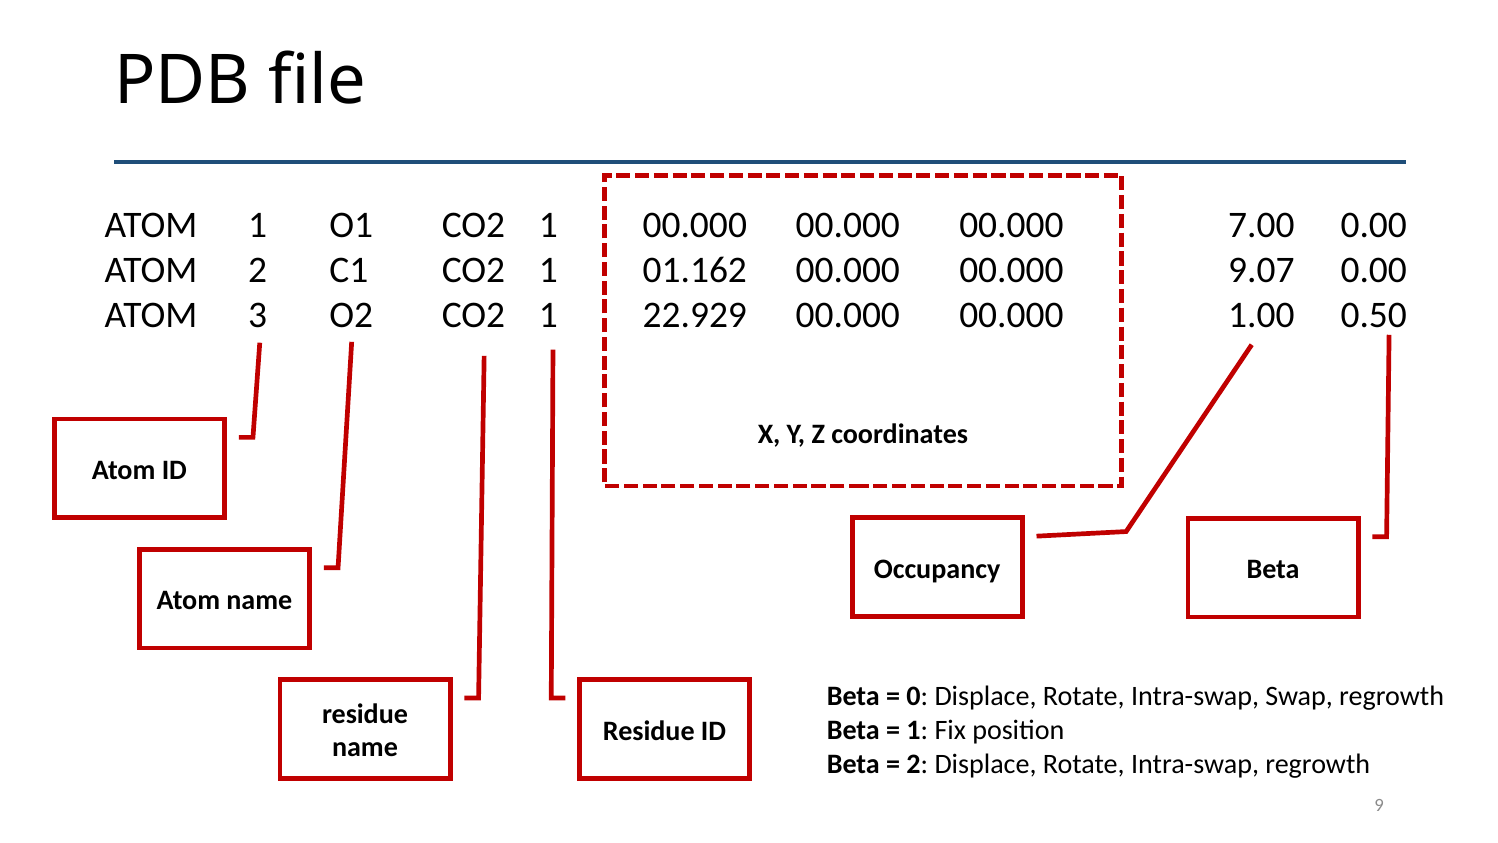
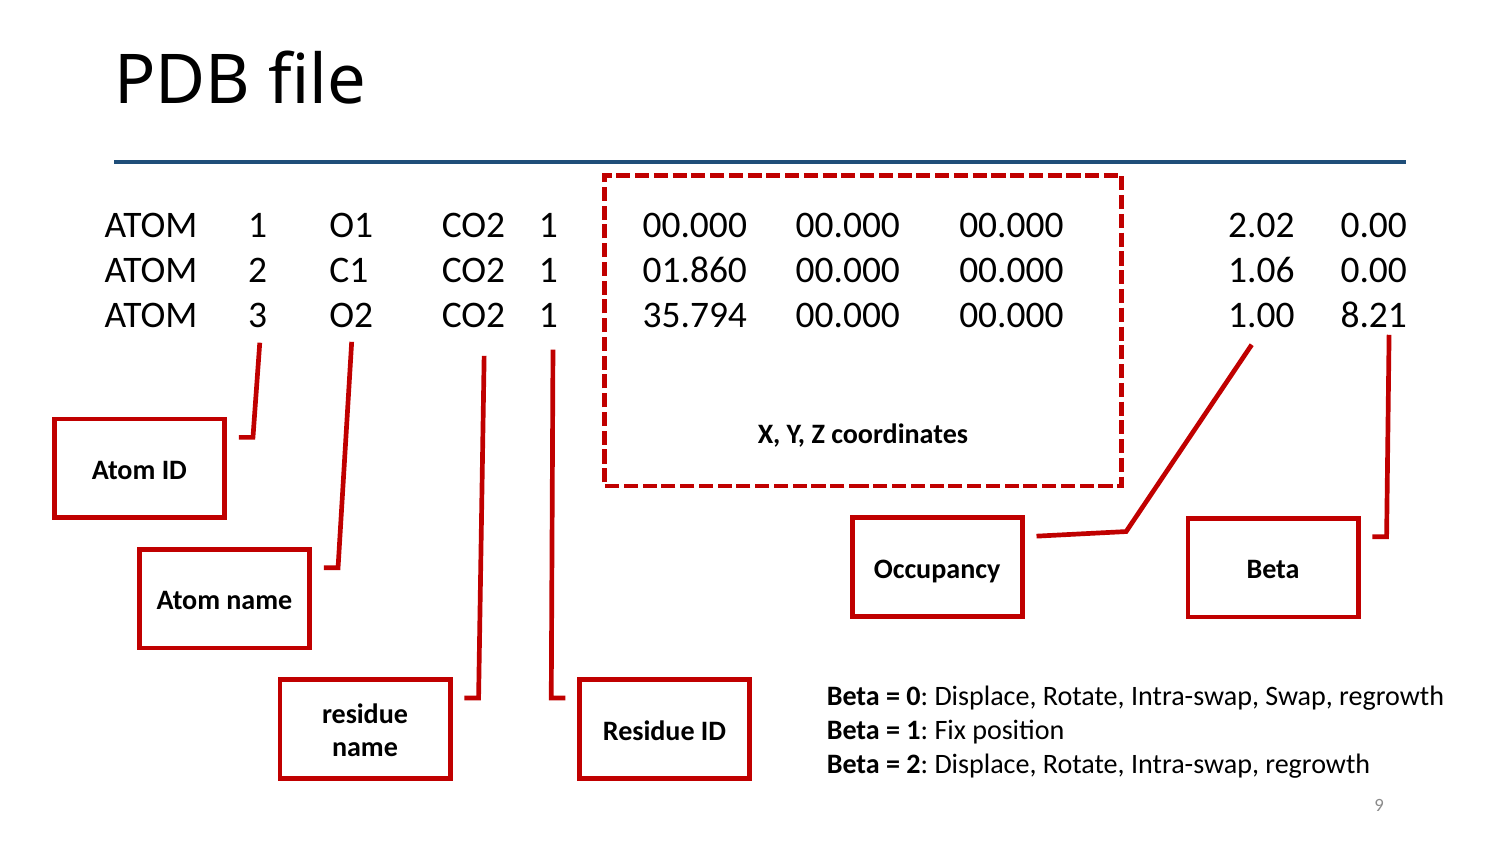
7.00: 7.00 -> 2.02 (1261, 225)
01.162: 01.162 -> 01.860 (695, 270)
9.07: 9.07 -> 1.06 (1261, 270)
22.929: 22.929 -> 35.794 (695, 315)
0.50: 0.50 -> 8.21 (1374, 315)
